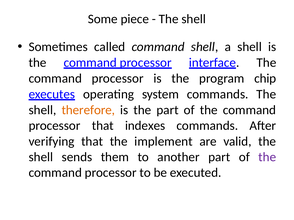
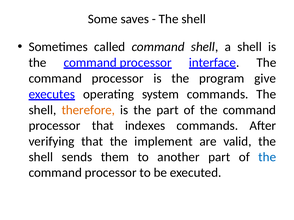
piece: piece -> saves (135, 19)
chip: chip -> give (265, 79)
the colour: purple -> blue (267, 157)
